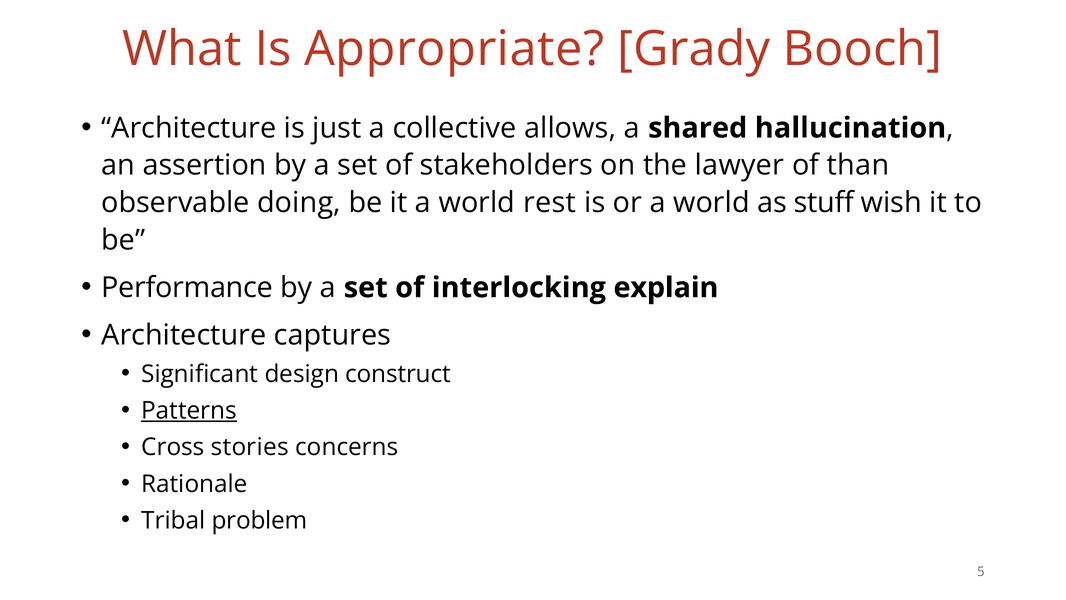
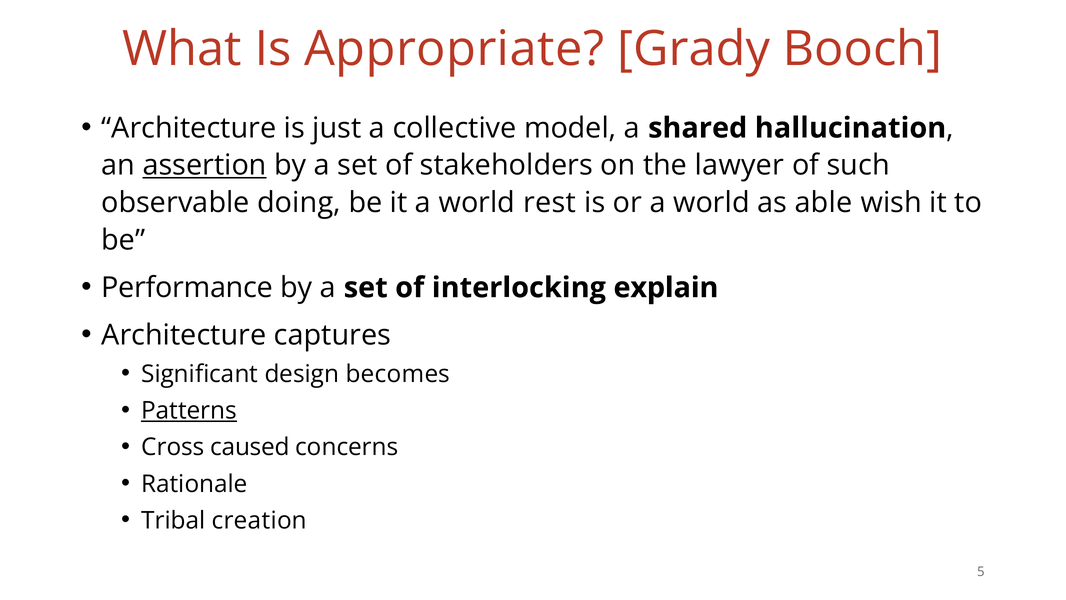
allows: allows -> model (570, 128)
assertion underline: none -> present (205, 165)
than: than -> such (858, 165)
stuff: stuff -> able (824, 203)
construct: construct -> becomes (398, 374)
stories: stories -> caused (250, 447)
problem: problem -> creation (259, 520)
